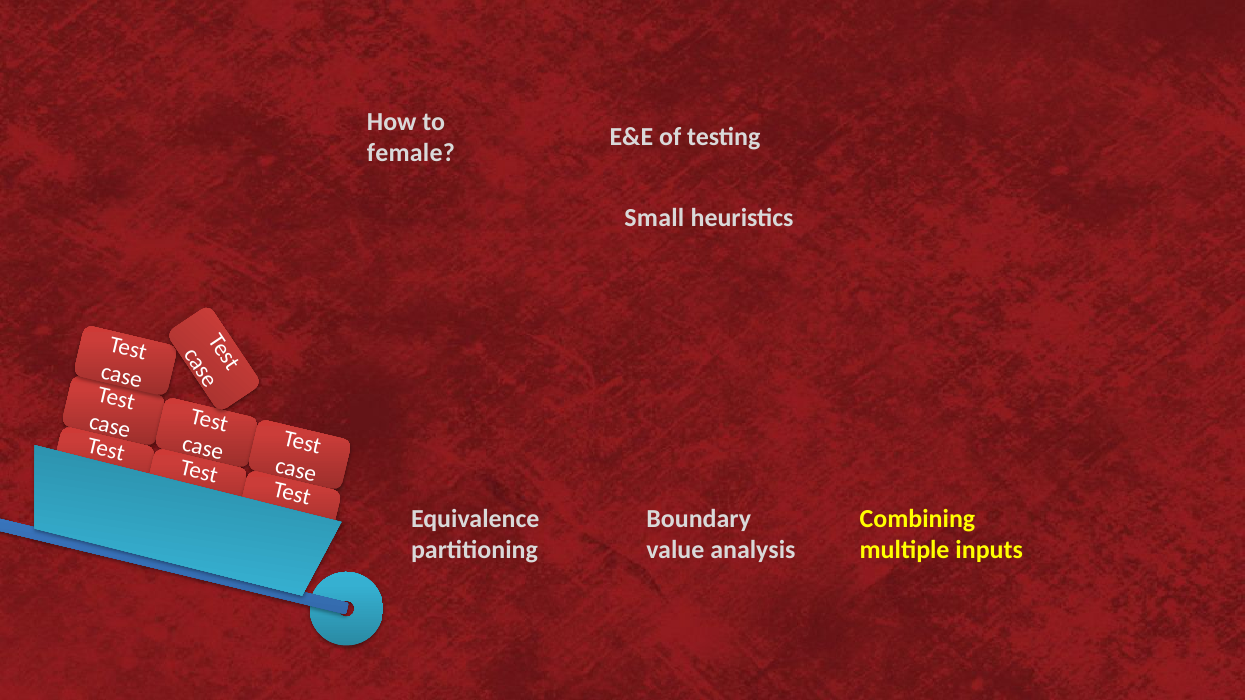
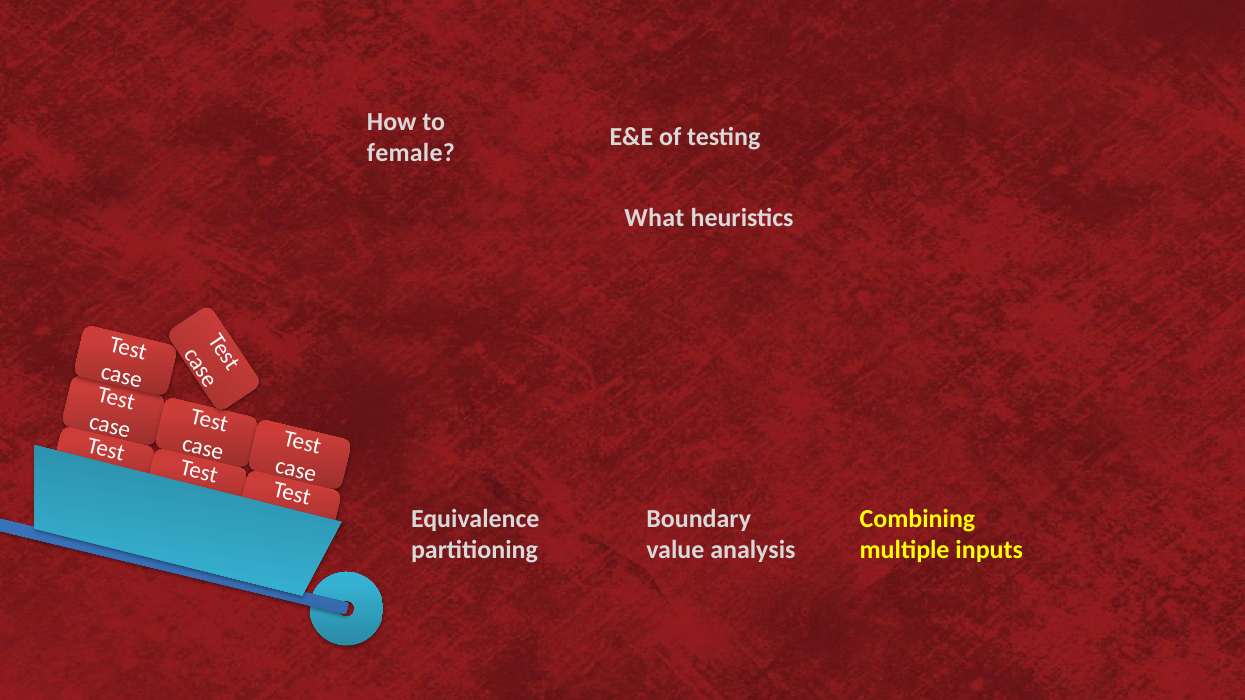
Small: Small -> What (654, 218)
